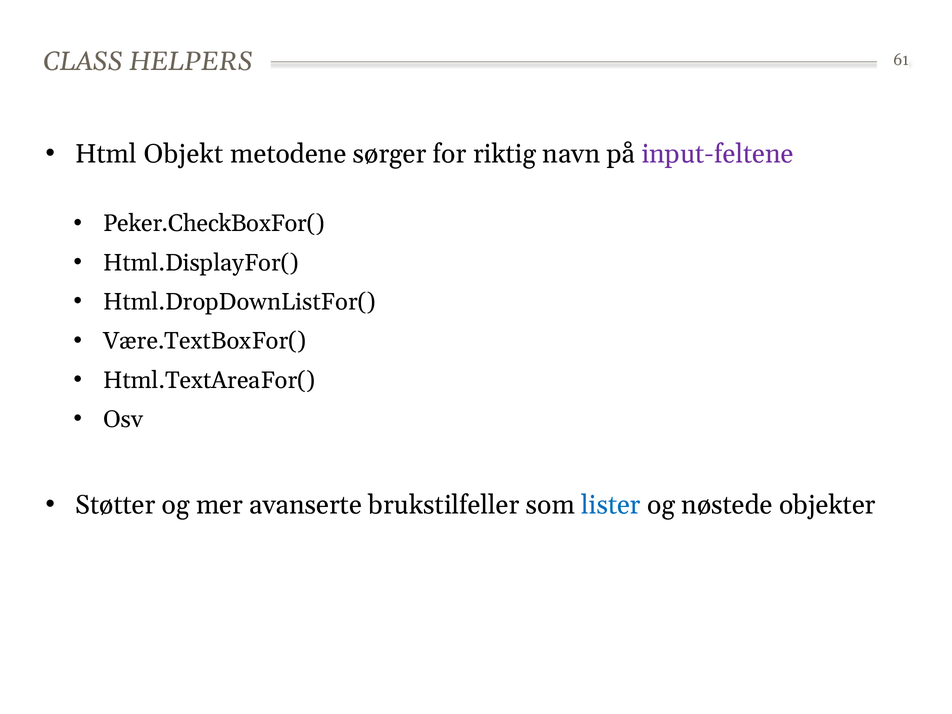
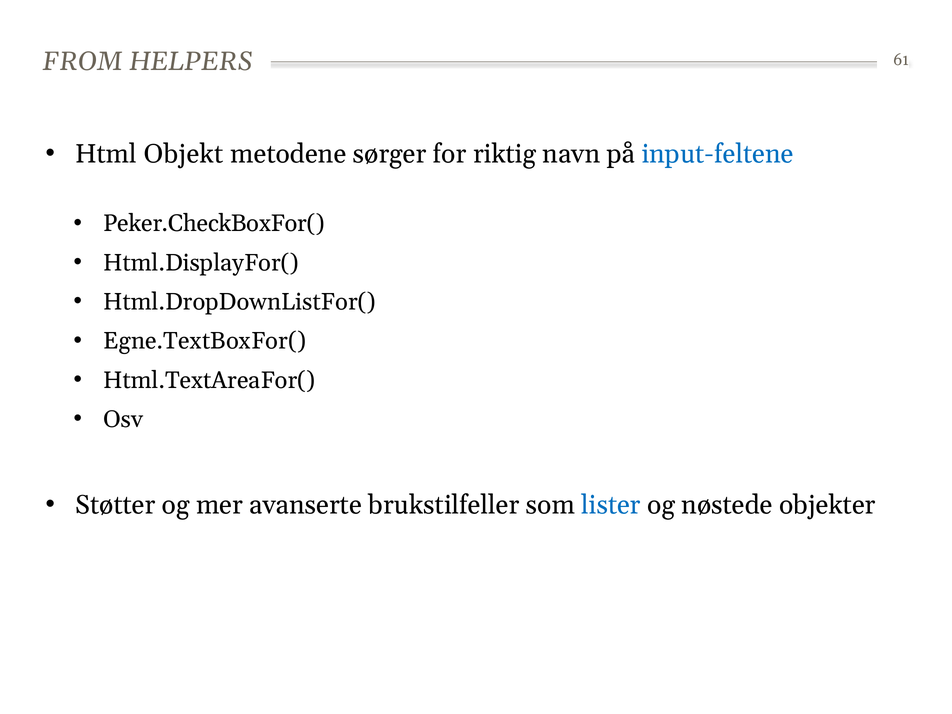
CLASS: CLASS -> FROM (82, 61)
input-feltene colour: purple -> blue (718, 154)
Være.TextBoxFor(: Være.TextBoxFor( -> Egne.TextBoxFor( (205, 341)
